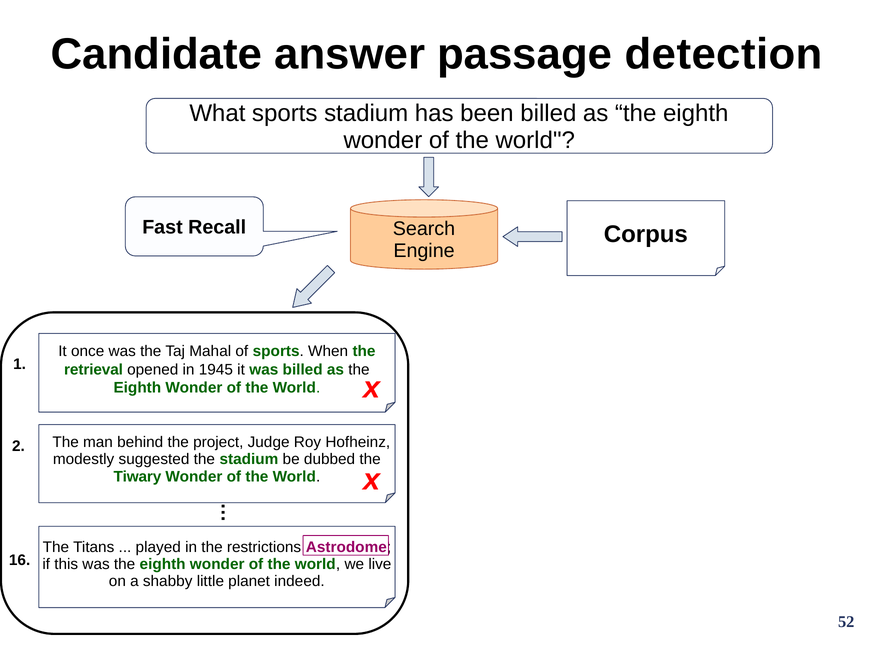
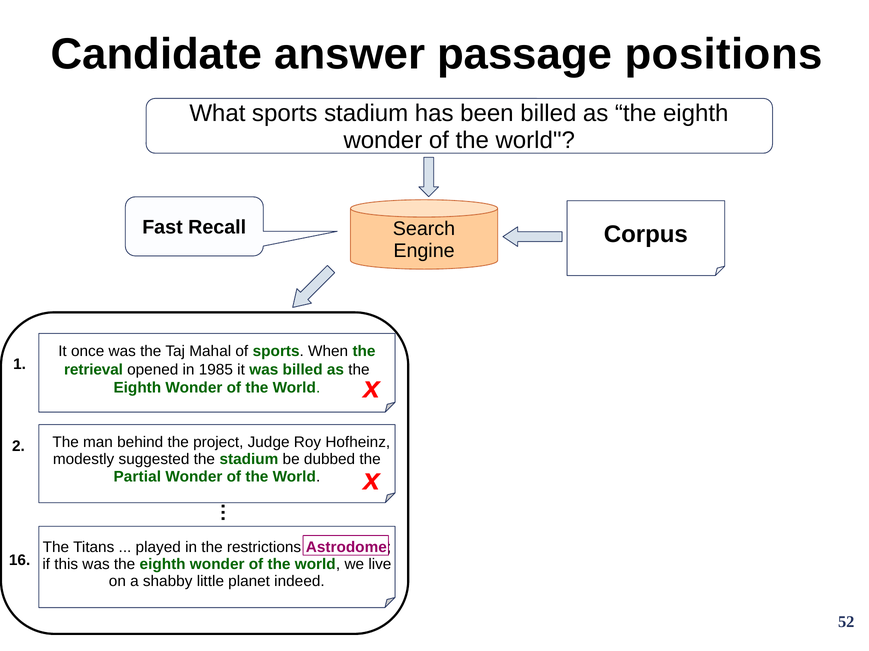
detection: detection -> positions (724, 54)
1945: 1945 -> 1985 (216, 370)
Tiwary: Tiwary -> Partial (137, 477)
